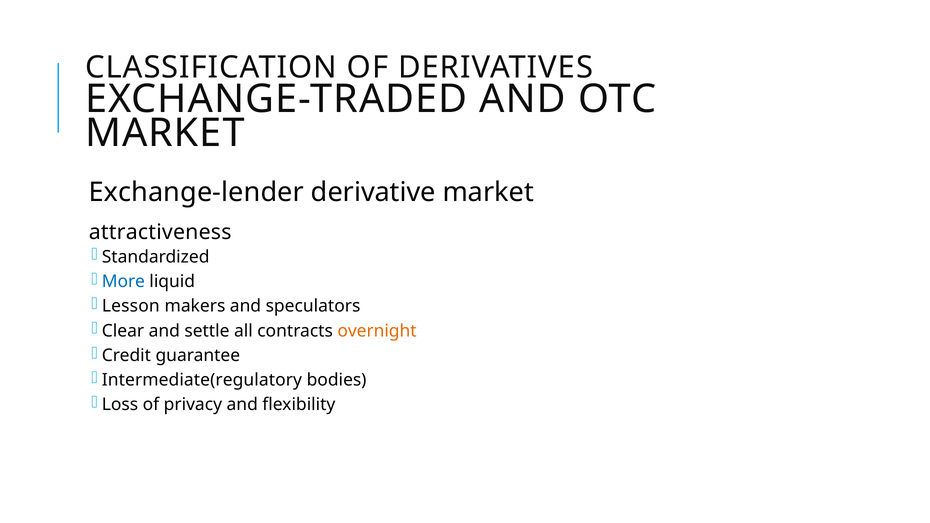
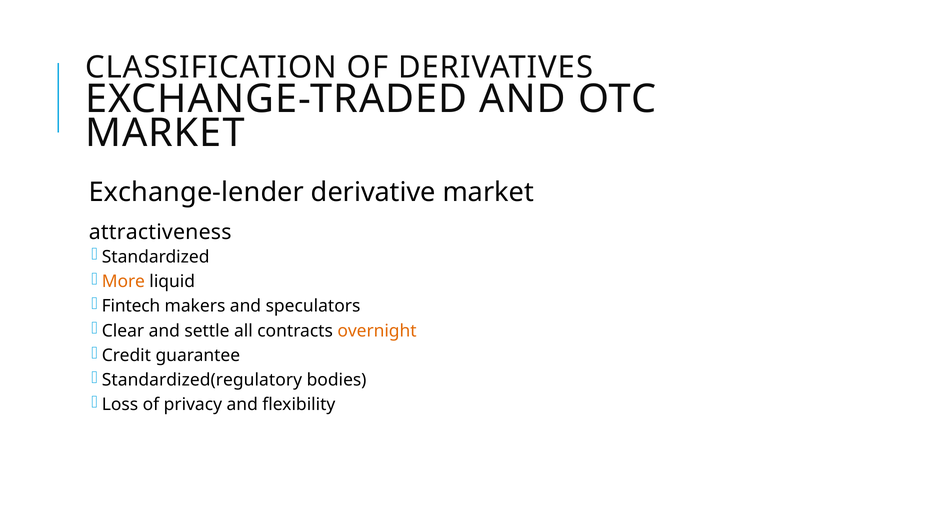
More colour: blue -> orange (123, 282)
Lesson: Lesson -> Fintech (131, 306)
Intermediate(regulatory: Intermediate(regulatory -> Standardized(regulatory (202, 380)
